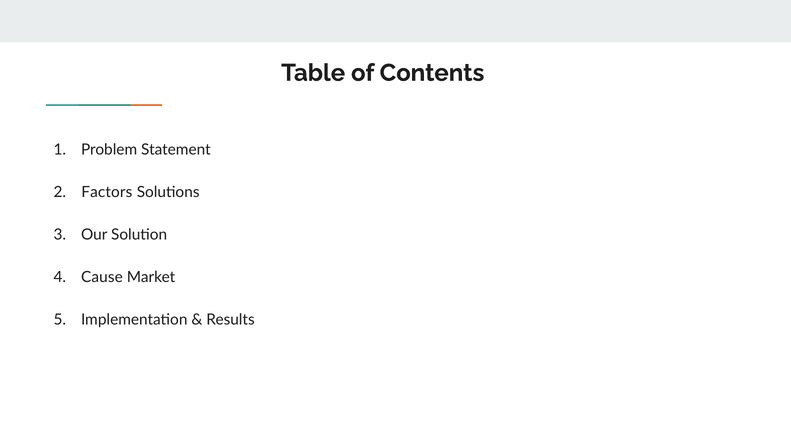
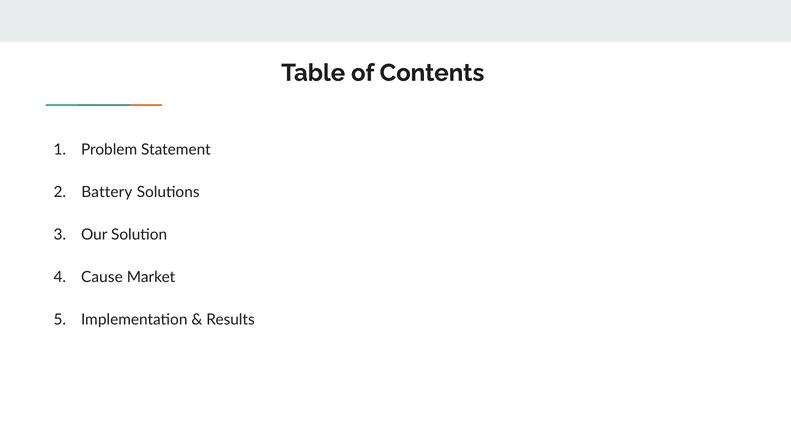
Factors: Factors -> Battery (107, 192)
